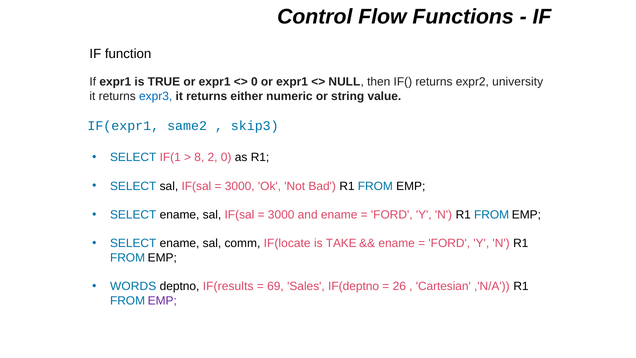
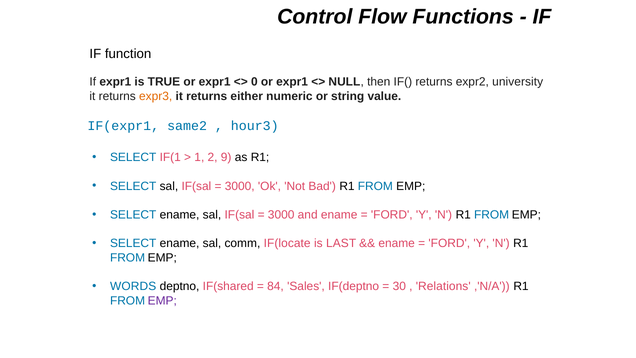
expr3 colour: blue -> orange (156, 96)
skip3: skip3 -> hour3 (255, 126)
8: 8 -> 1 (199, 157)
2 0: 0 -> 9 (226, 157)
TAKE: TAKE -> LAST (341, 243)
IF(results: IF(results -> IF(shared (228, 286)
69: 69 -> 84 (276, 286)
26: 26 -> 30 (399, 286)
Cartesian: Cartesian -> Relations (443, 286)
